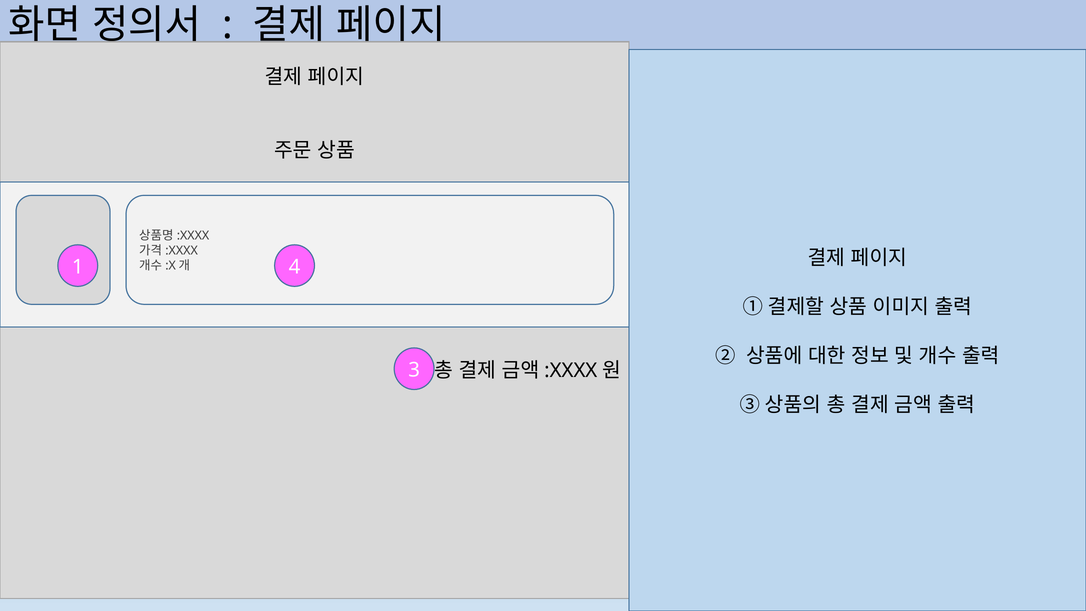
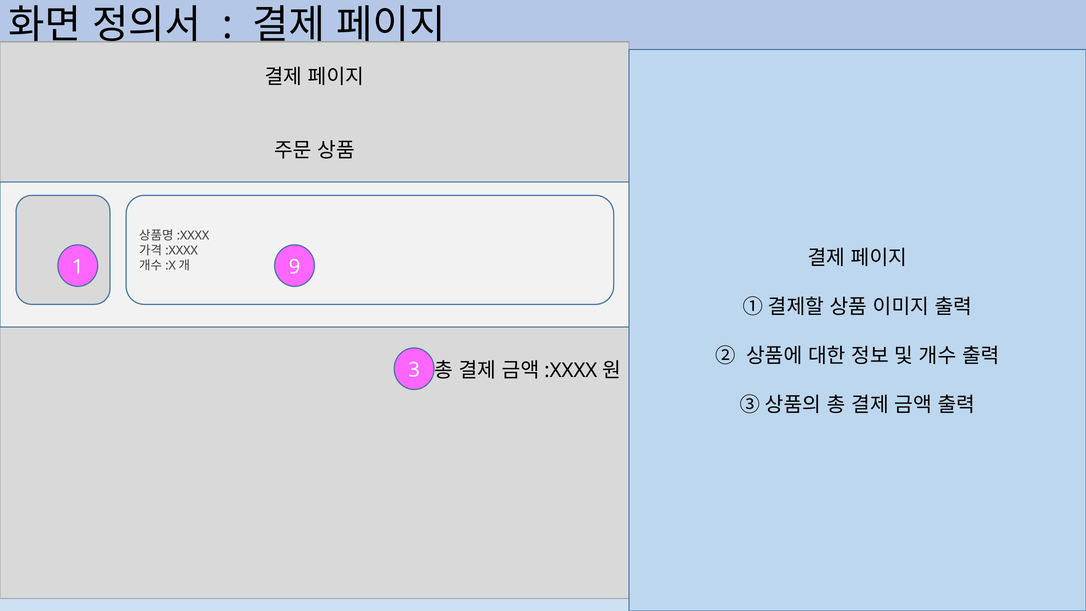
4: 4 -> 9 (295, 267)
